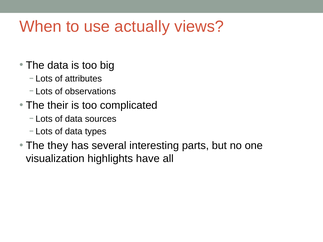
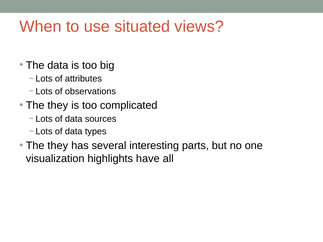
actually: actually -> situated (142, 27)
their: their -> they (58, 106)
